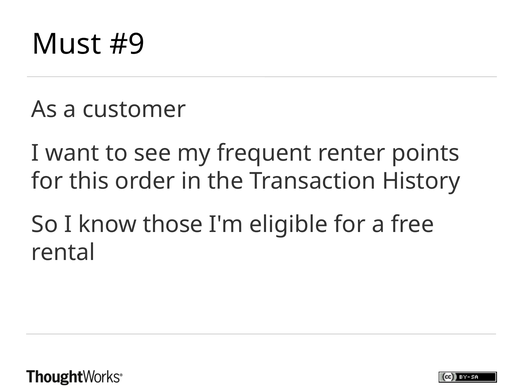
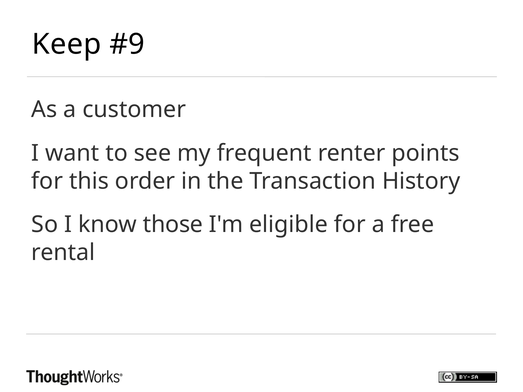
Must: Must -> Keep (67, 44)
